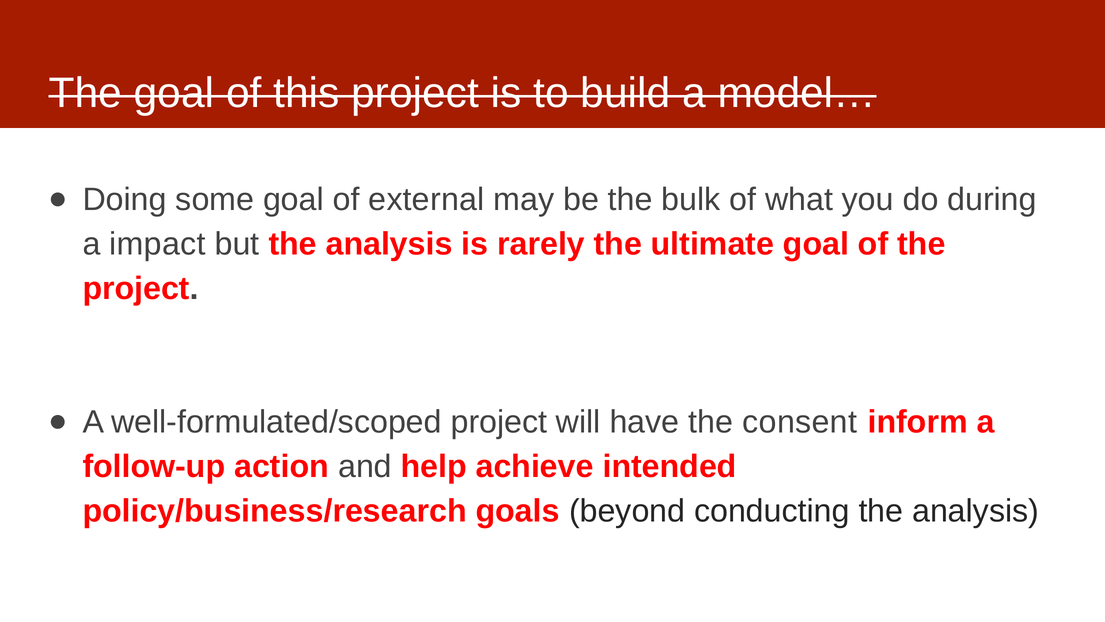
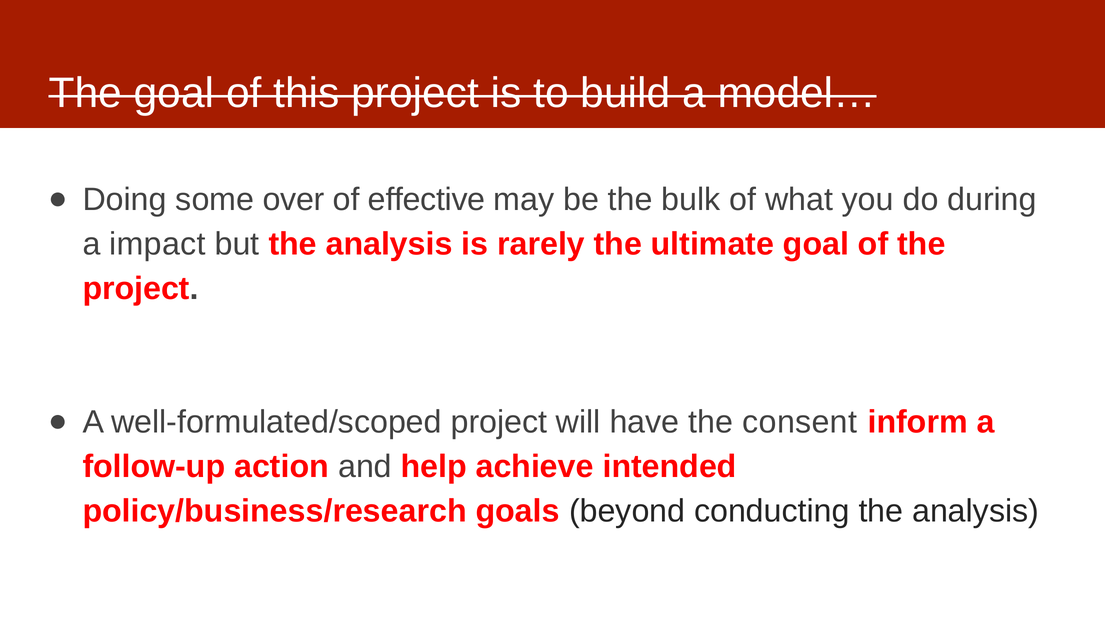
some goal: goal -> over (294, 200)
external: external -> effective (427, 200)
